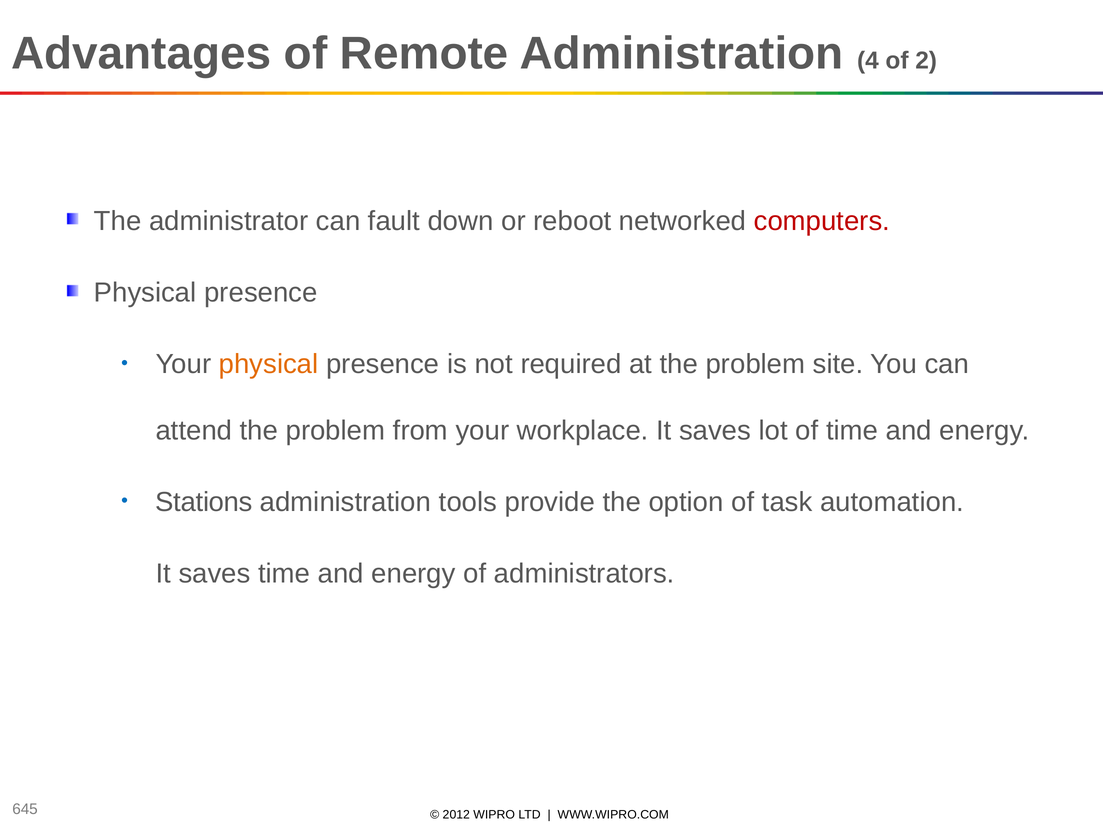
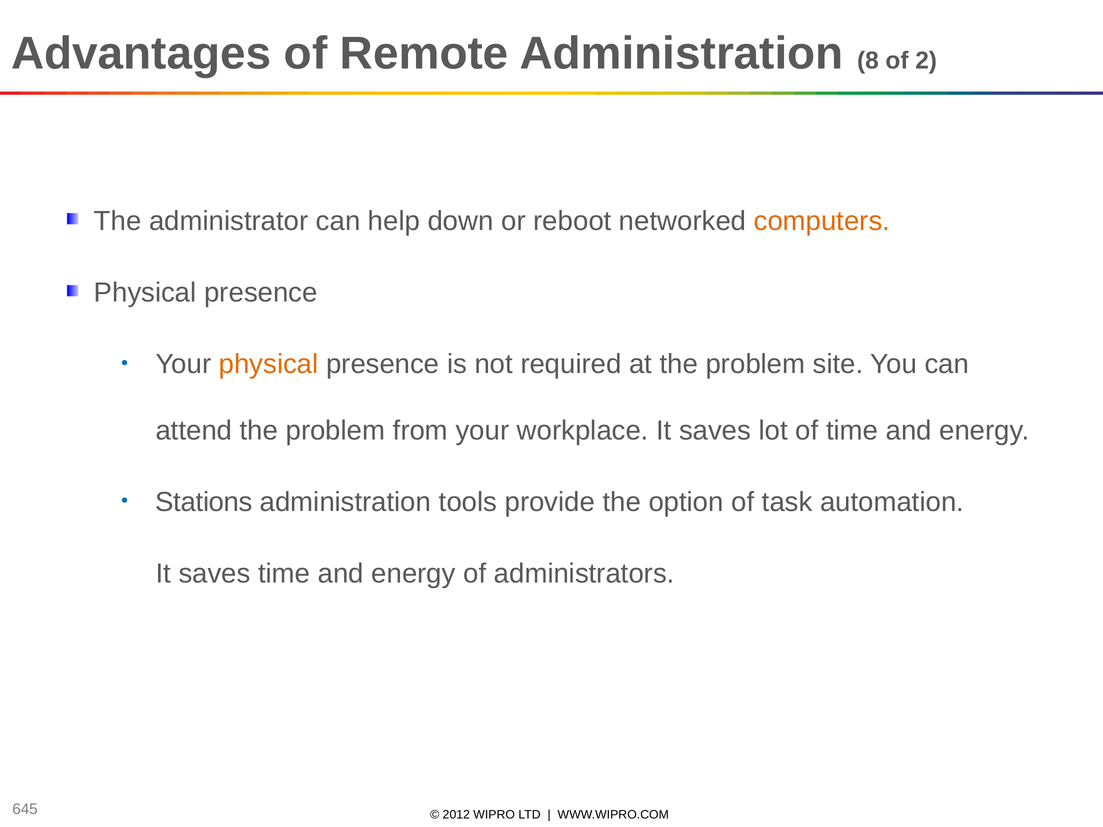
4: 4 -> 8 (868, 61)
fault: fault -> help (394, 221)
computers colour: red -> orange (822, 221)
